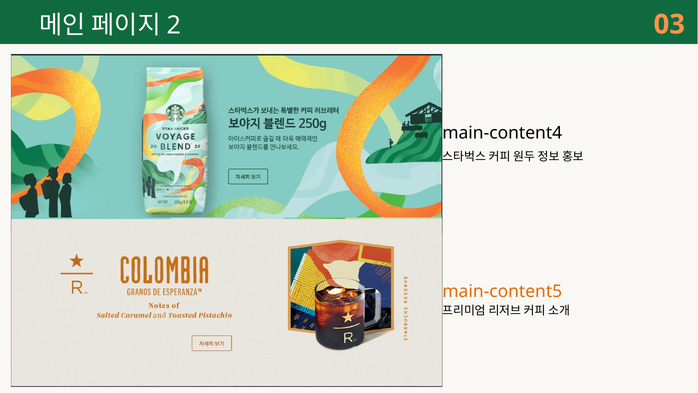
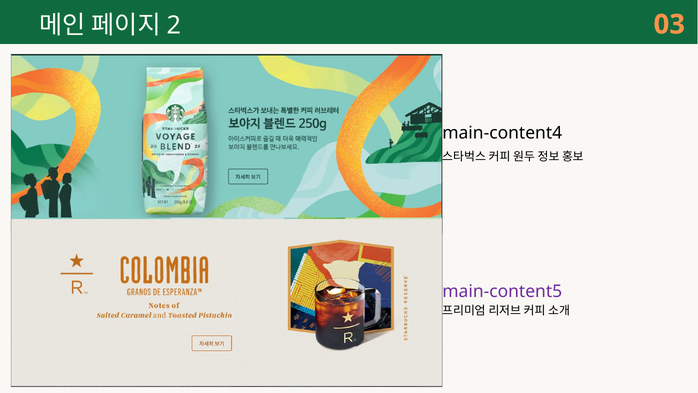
main-content5 colour: orange -> purple (502, 291)
